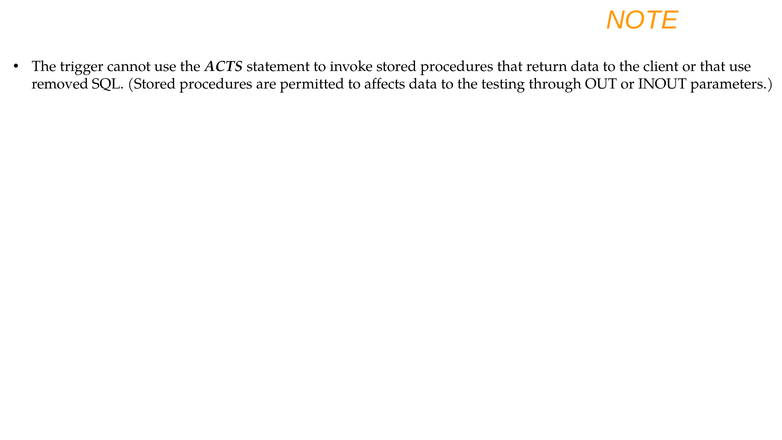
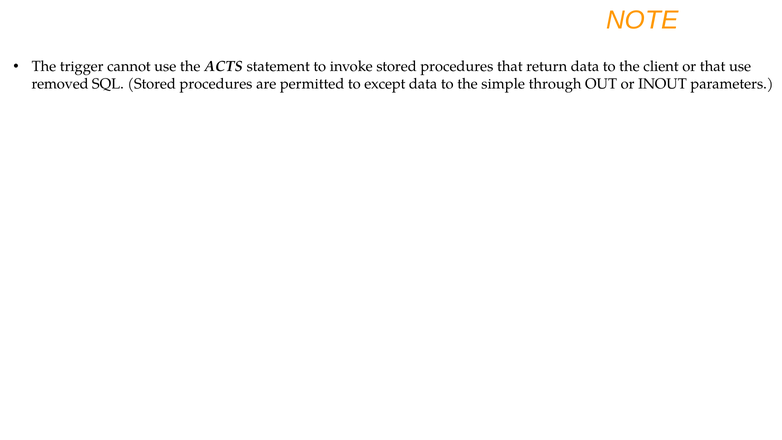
affects: affects -> except (385, 84)
testing: testing -> simple (503, 84)
